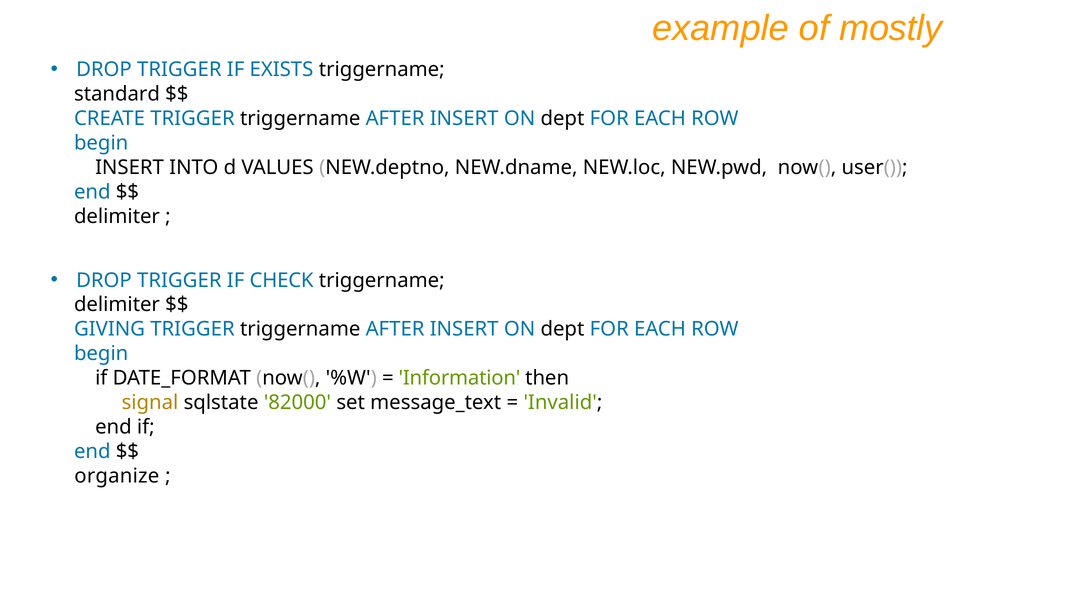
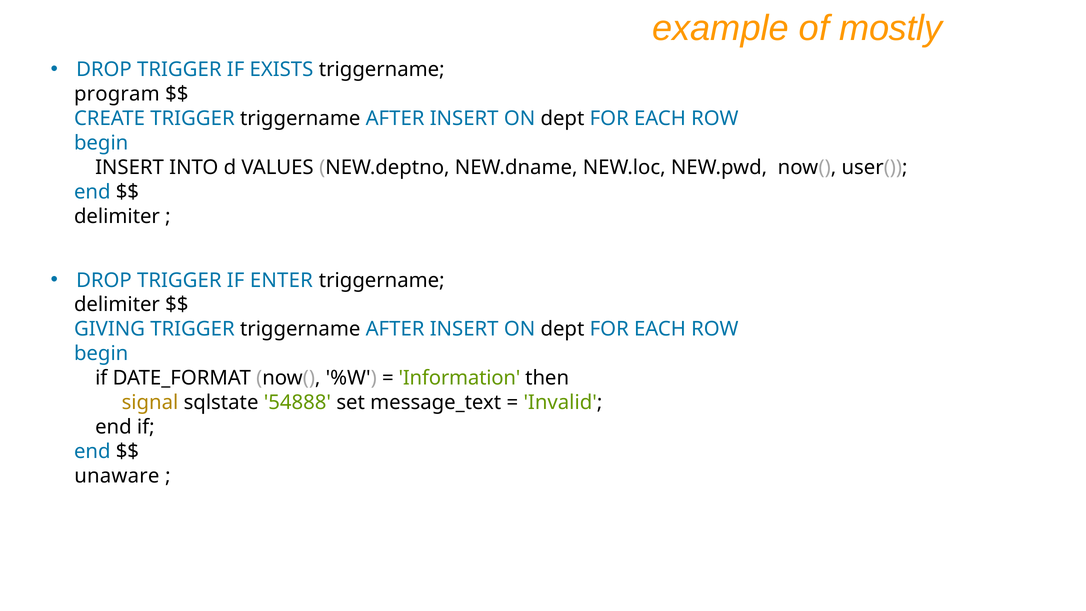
standard: standard -> program (117, 94)
CHECK: CHECK -> ENTER (281, 280)
82000: 82000 -> 54888 (297, 402)
organize: organize -> unaware (117, 476)
